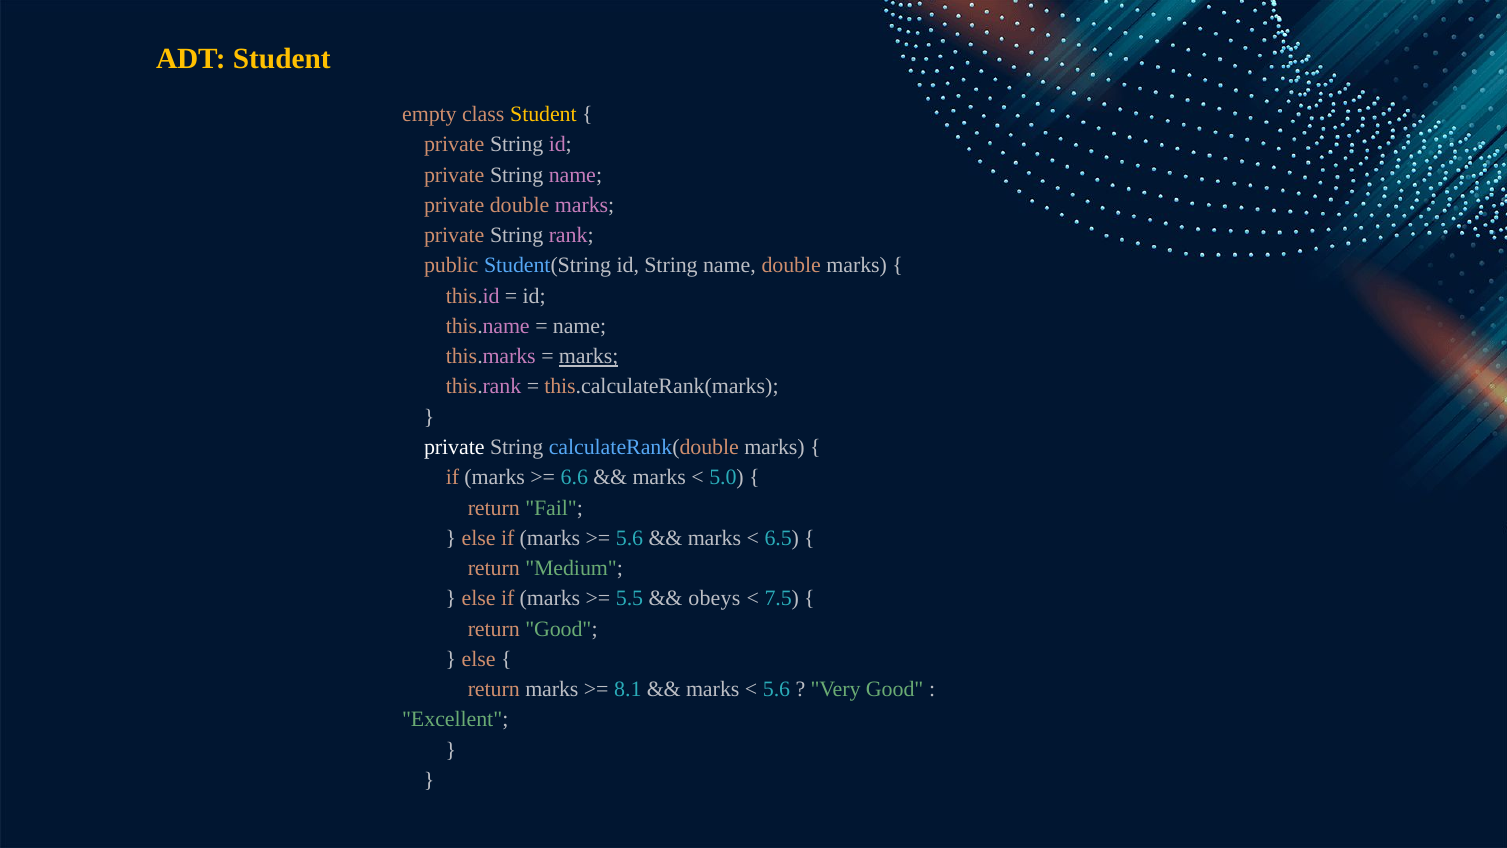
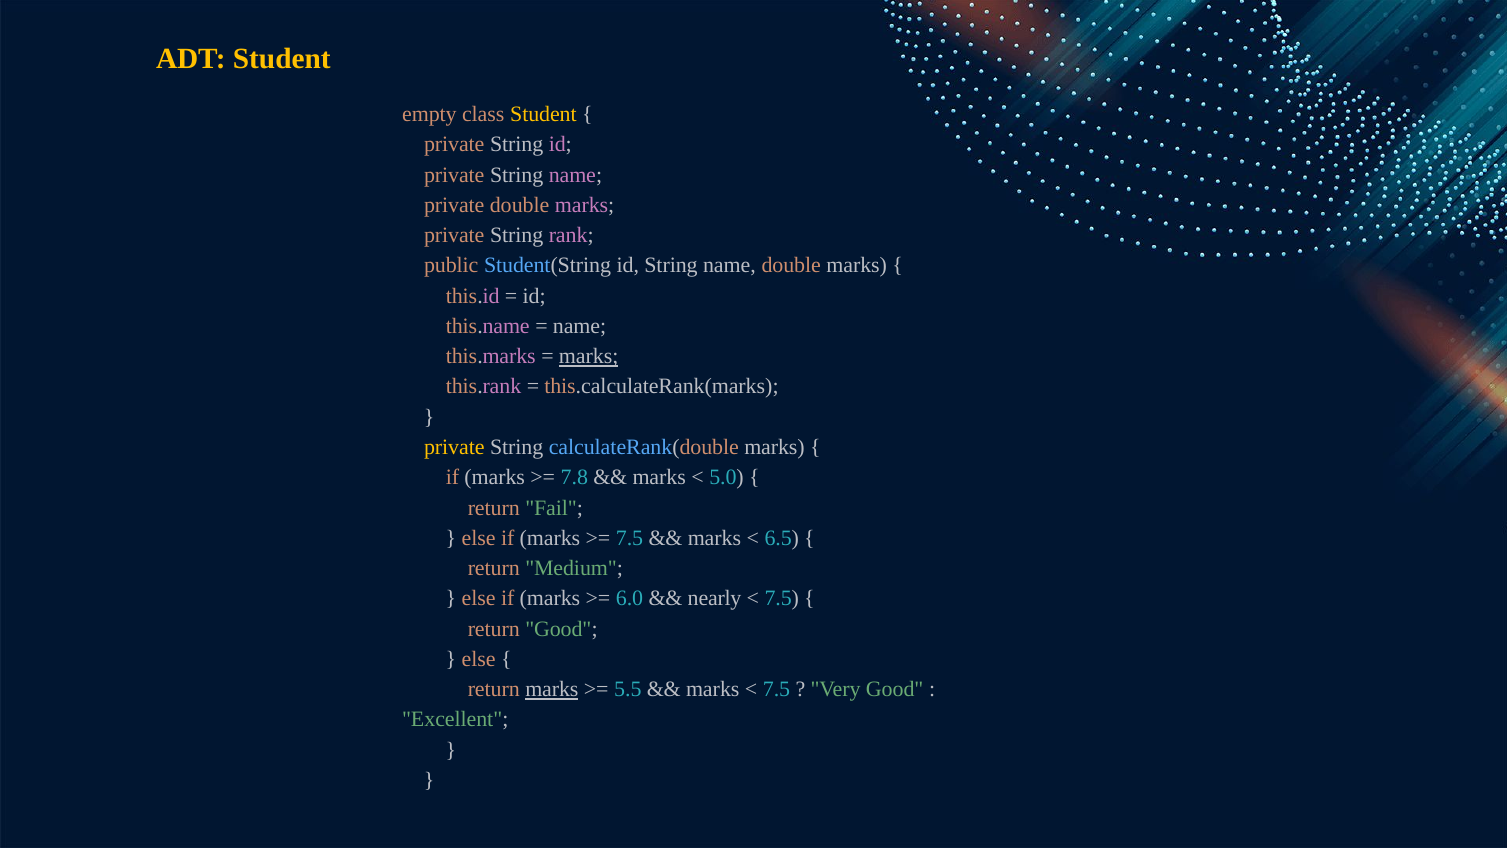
private colour: white -> yellow (454, 447)
6.6: 6.6 -> 7.8 (574, 477)
5.6: 5.6 -> 7.5 (630, 538)
5.5: 5.5 -> 6.0 (630, 598)
obeys: obeys -> nearly (715, 598)
marks underline: none -> present (552, 689)
8.1: 8.1 -> 5.5 (628, 689)
5.6: 5.6 -> 7.5 (777, 689)
